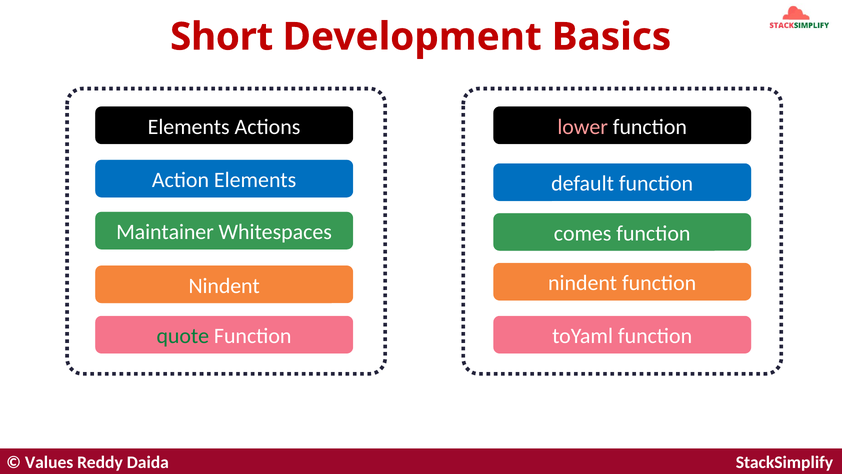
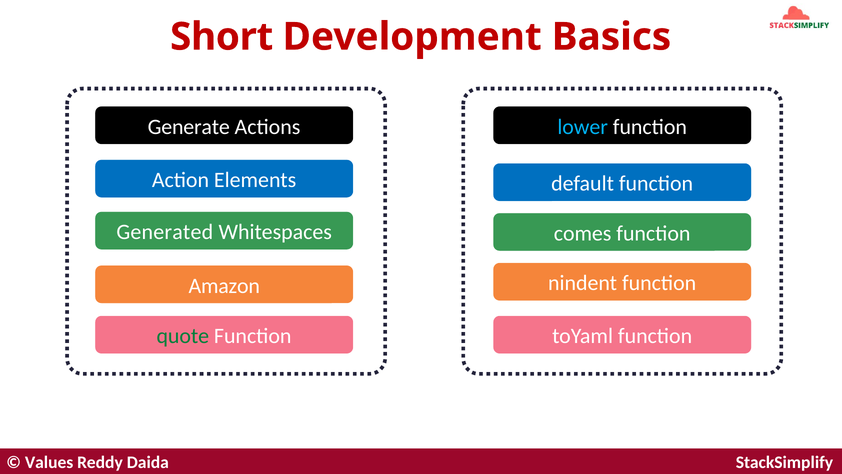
Elements: Elements -> Generate (189, 127)
lower colour: pink -> light blue (583, 127)
Maintainer: Maintainer -> Generated (165, 232)
Nindent: Nindent -> Amazon (224, 286)
